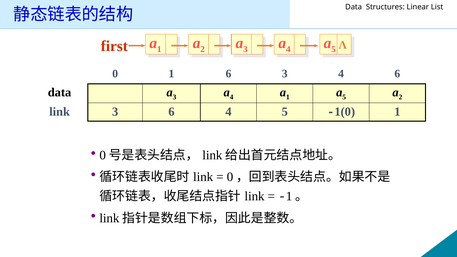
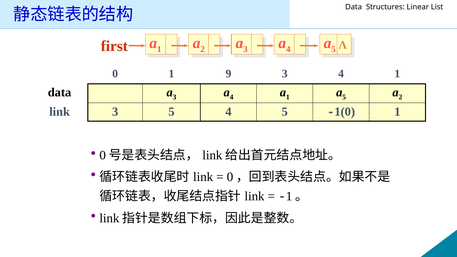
1 6: 6 -> 9 (228, 74)
4 6: 6 -> 1 (397, 74)
3 6: 6 -> 5 (171, 112)
